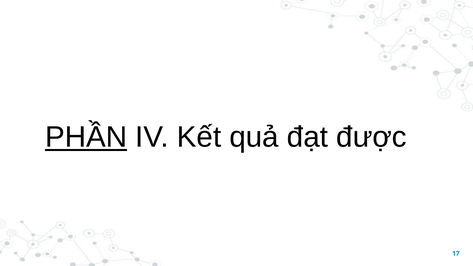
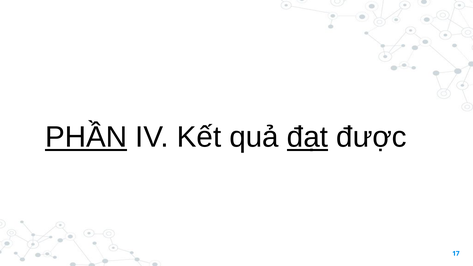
đạt underline: none -> present (307, 137)
